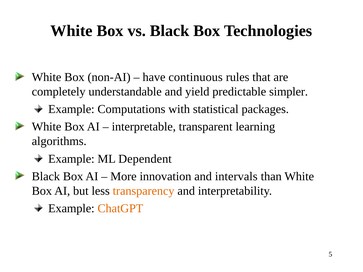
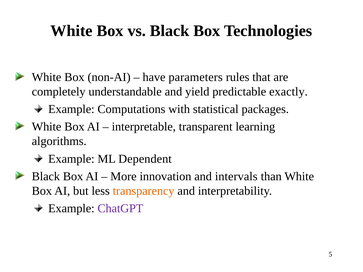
continuous: continuous -> parameters (196, 77)
simpler: simpler -> exactly (288, 92)
ChatGPT colour: orange -> purple (120, 209)
